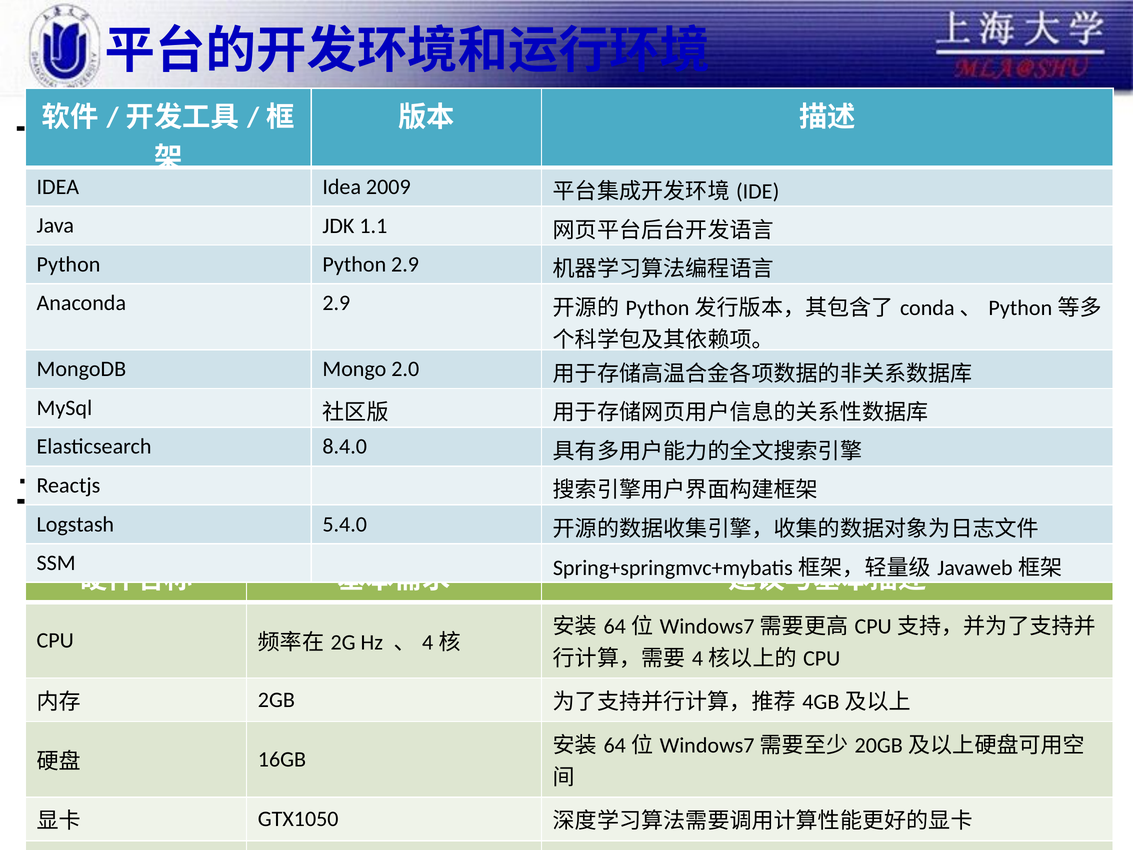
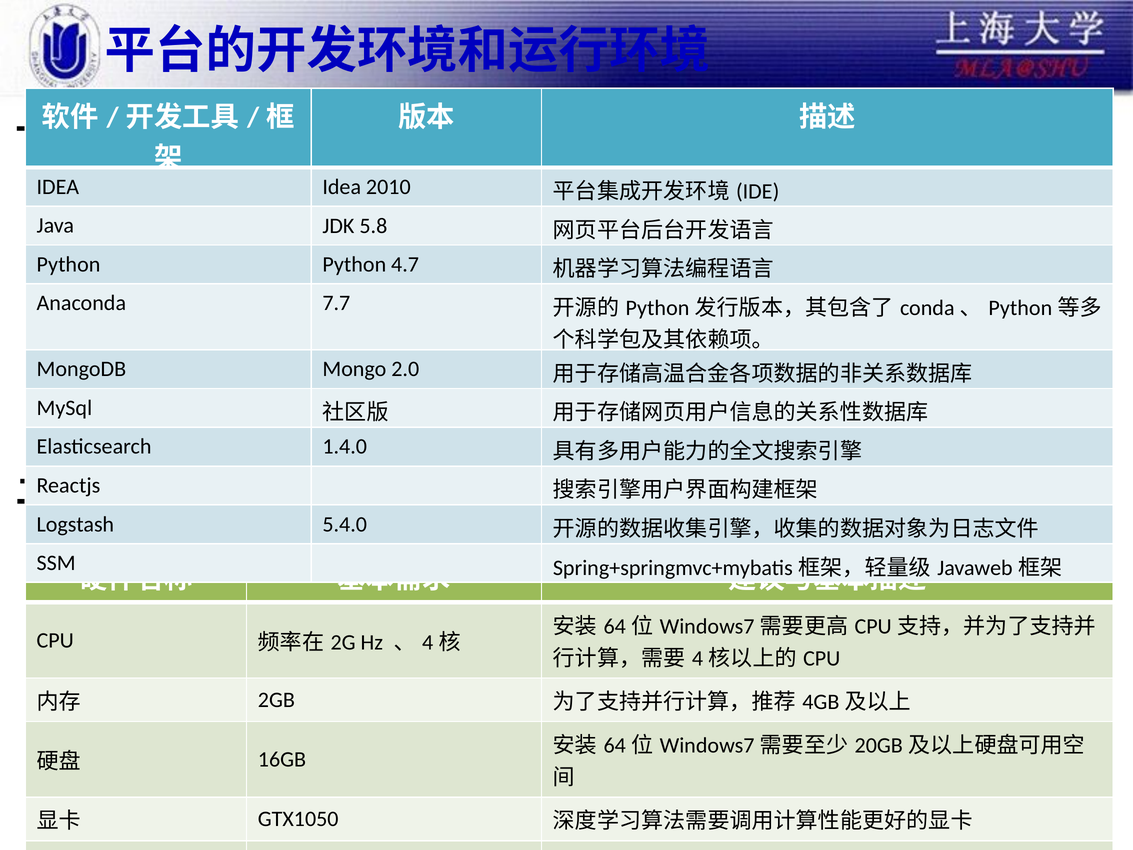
2009: 2009 -> 2010 (388, 187)
1.1: 1.1 -> 5.8 (373, 226)
Python 2.9: 2.9 -> 4.7 (405, 264)
Anaconda 2.9: 2.9 -> 7.7 (336, 303)
8.4.0: 8.4.0 -> 1.4.0 (345, 447)
